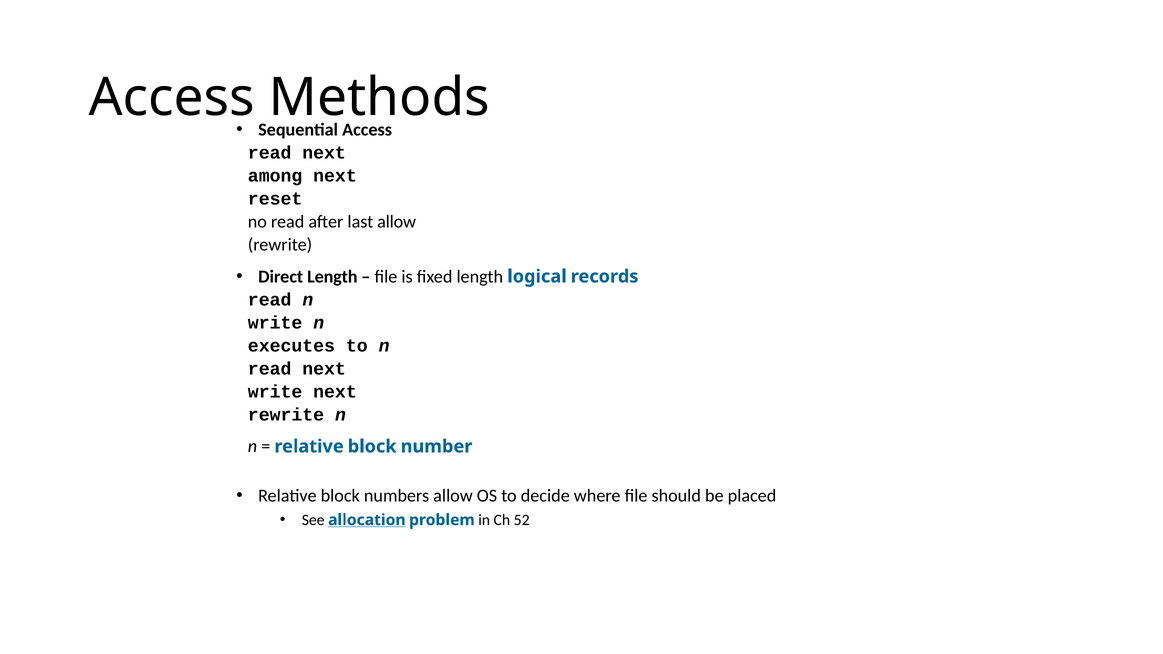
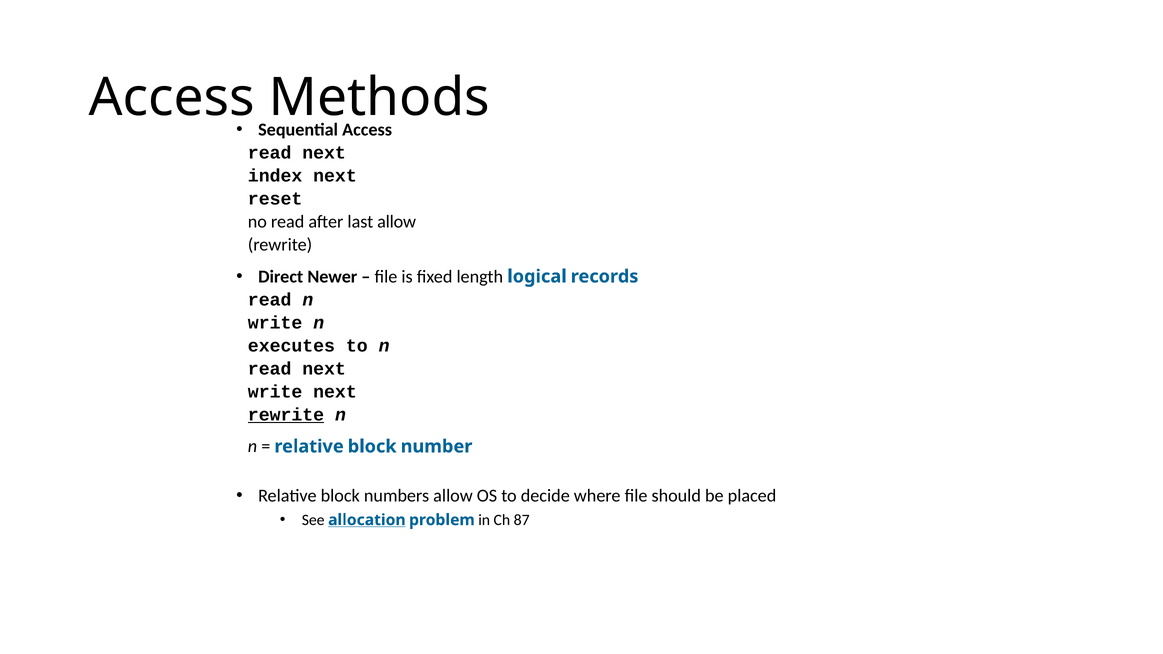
among: among -> index (275, 176)
Direct Length: Length -> Newer (332, 277)
rewrite underline: none -> present (286, 415)
52: 52 -> 87 (522, 520)
